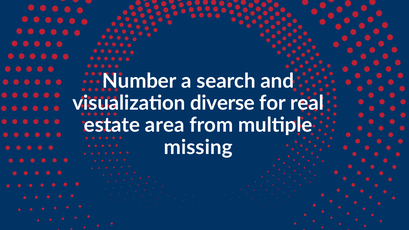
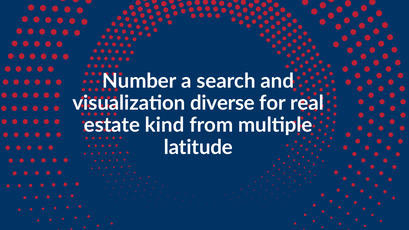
area: area -> kind (165, 125)
missing: missing -> latitude (198, 147)
